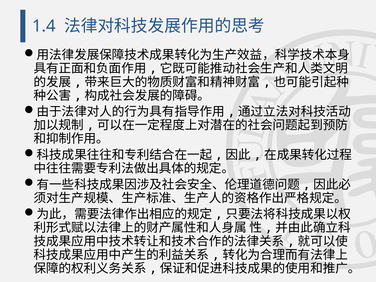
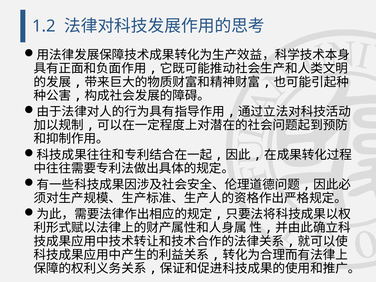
1.4: 1.4 -> 1.2 (44, 26)
